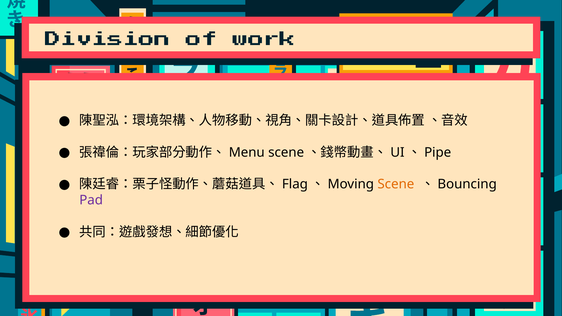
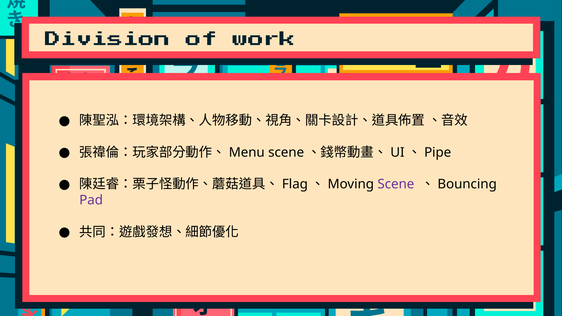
Scene colour: orange -> purple (396, 184)
